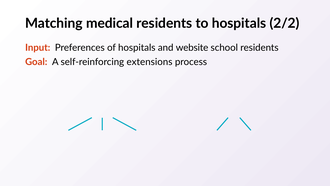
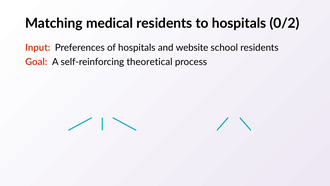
2/2: 2/2 -> 0/2 (284, 23)
extensions: extensions -> theoretical (150, 62)
